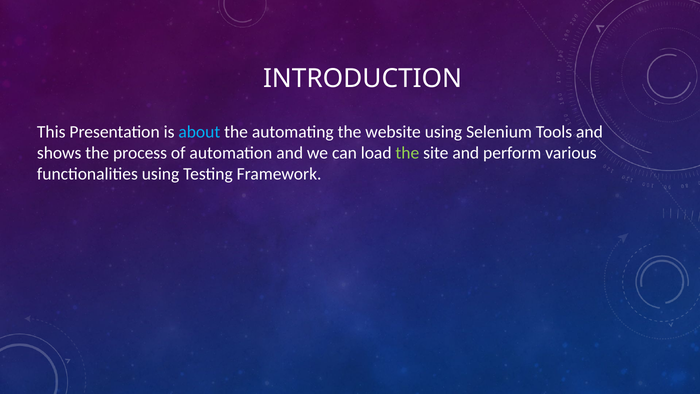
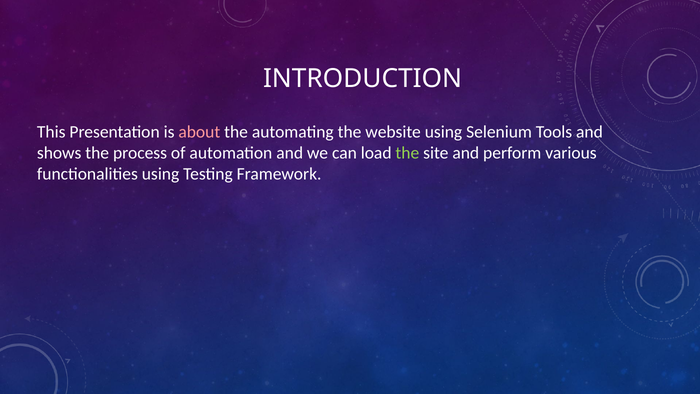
about colour: light blue -> pink (199, 132)
